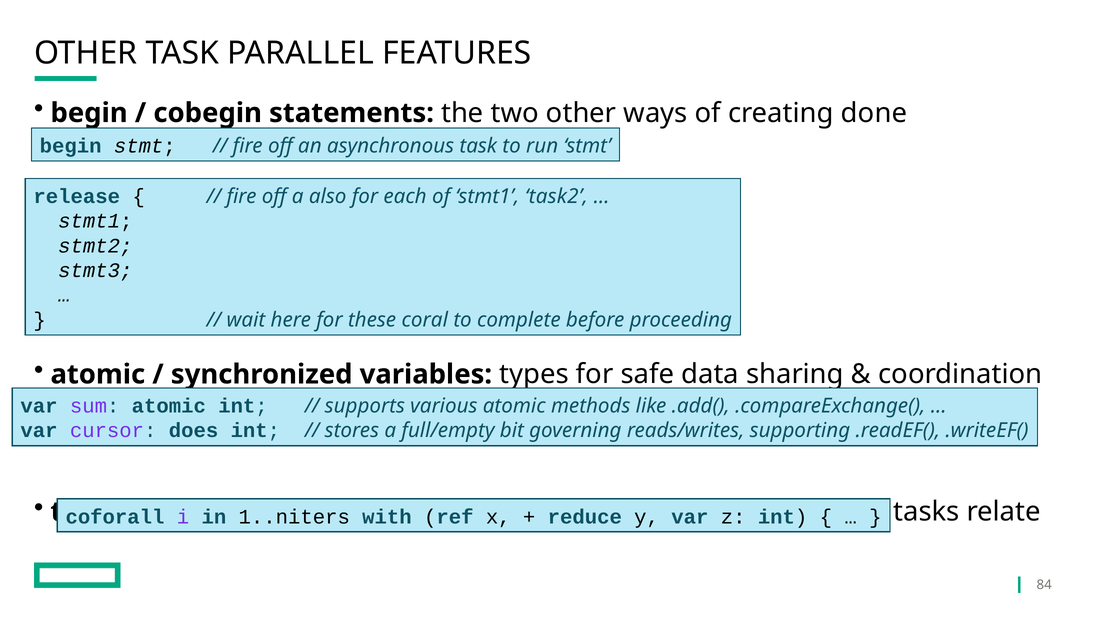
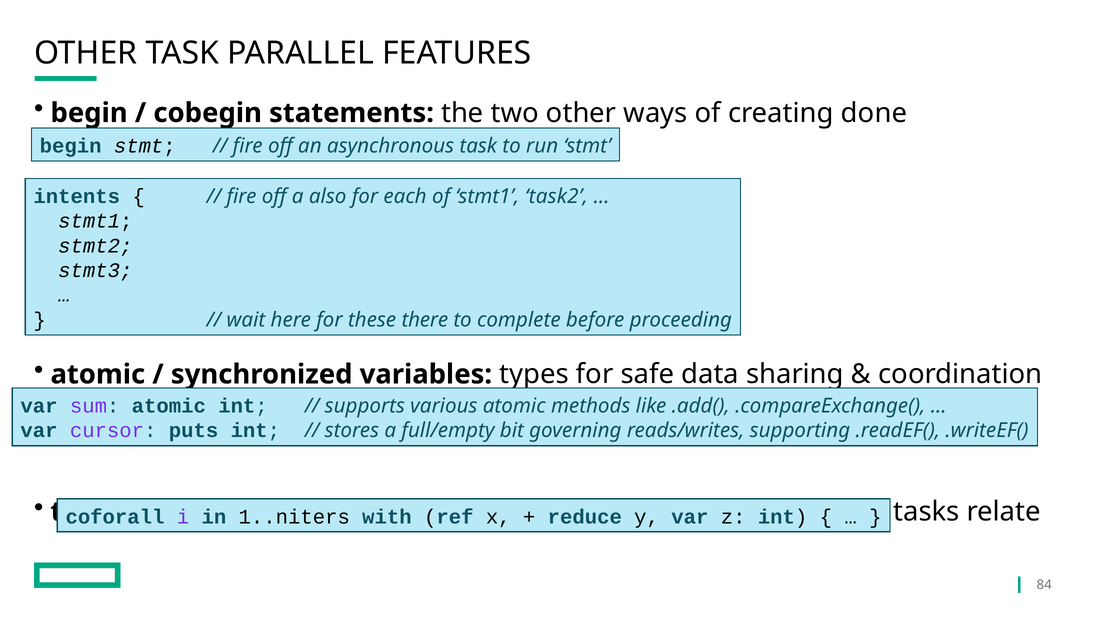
release: release -> intents (77, 196)
coral: coral -> there (425, 320)
does: does -> puts (194, 431)
